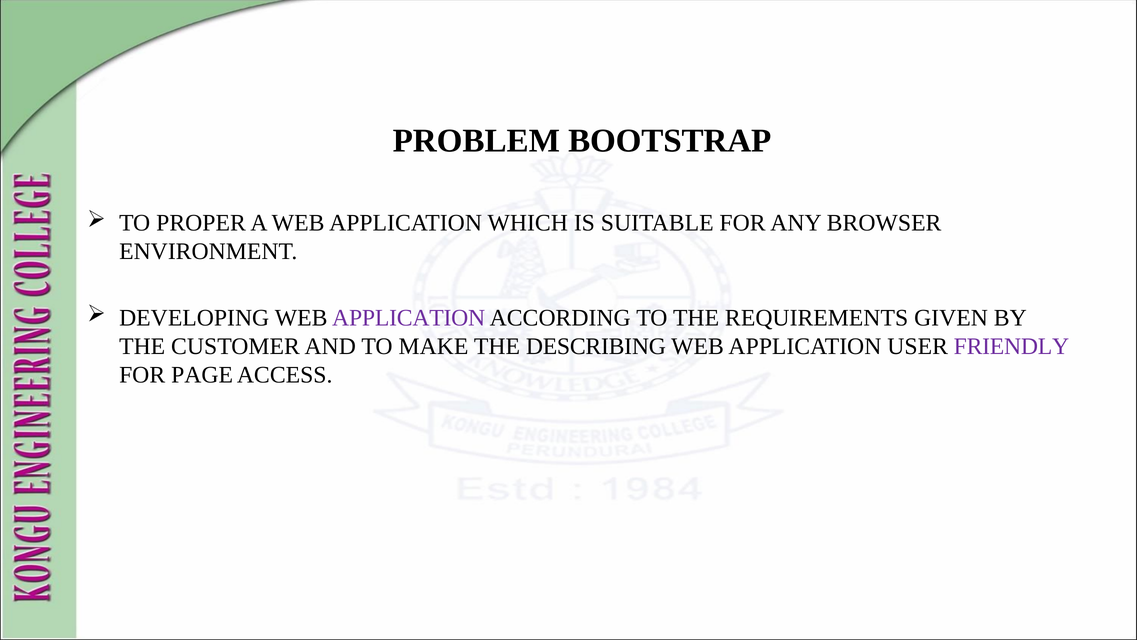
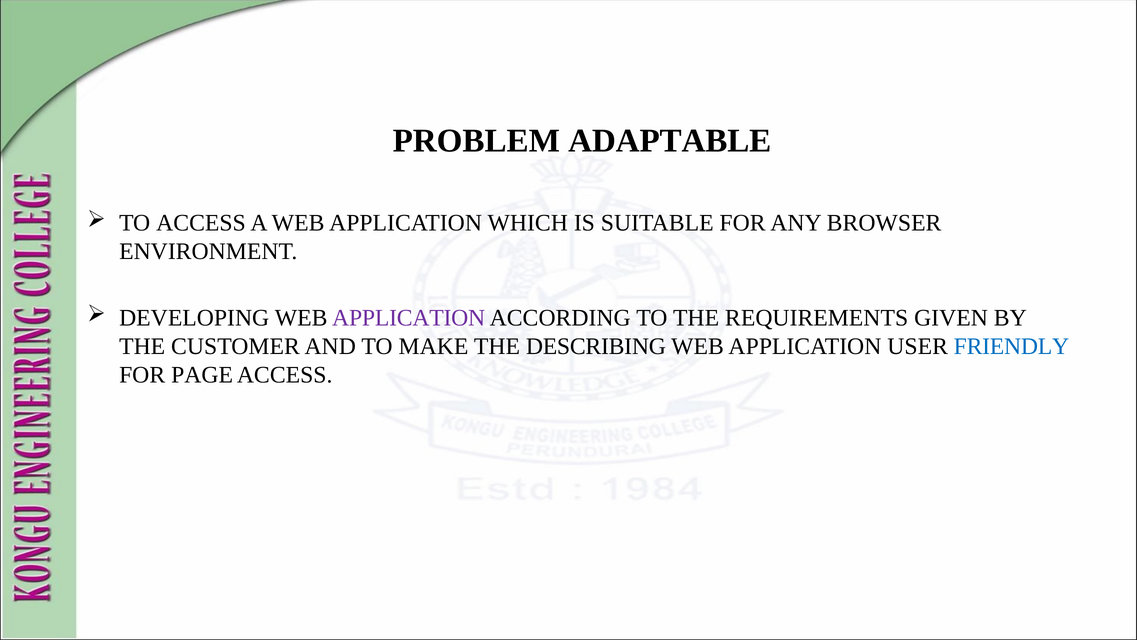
BOOTSTRAP: BOOTSTRAP -> ADAPTABLE (670, 141)
TO PROPER: PROPER -> ACCESS (201, 223)
FRIENDLY colour: purple -> blue (1011, 346)
